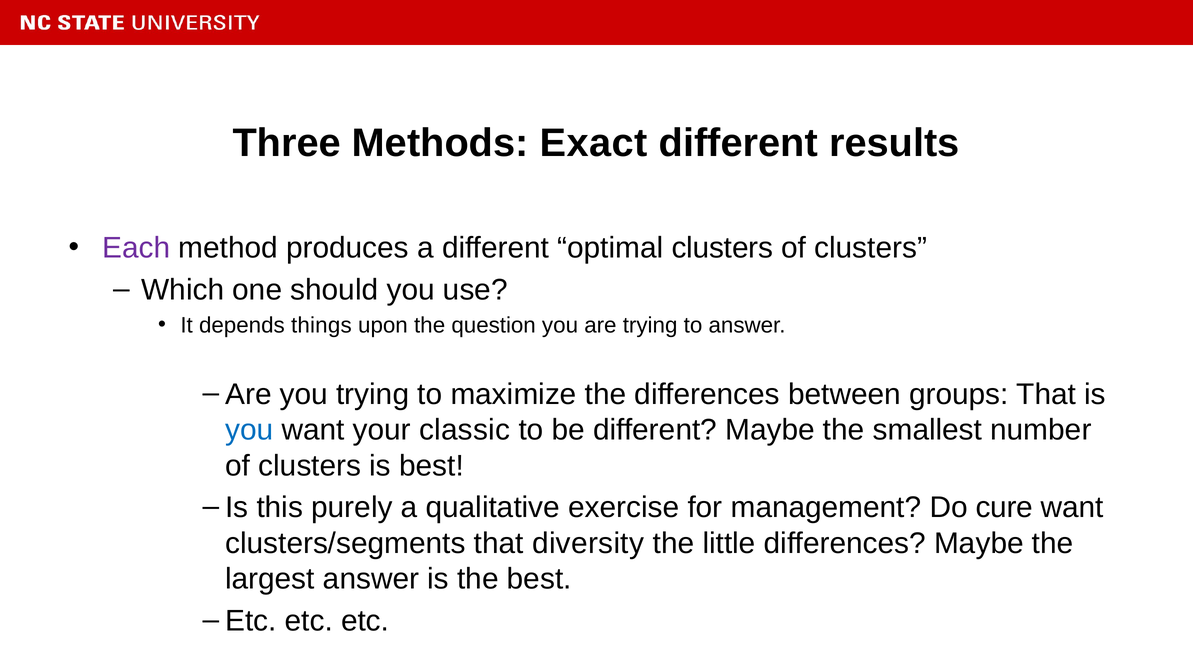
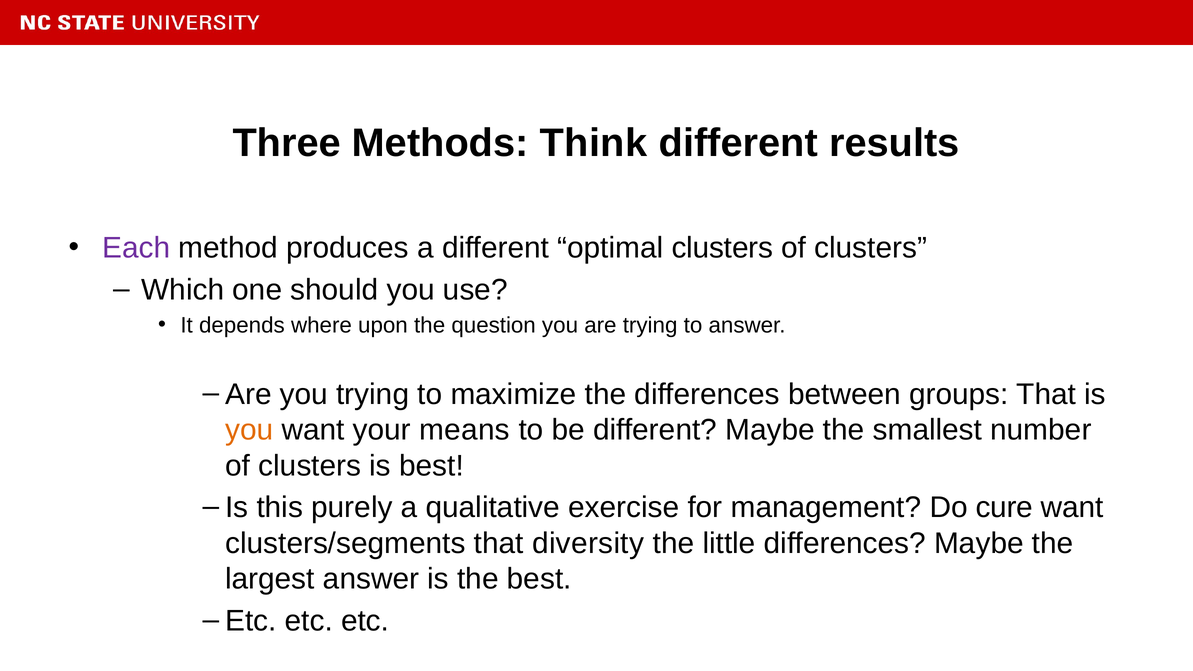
Exact: Exact -> Think (593, 143)
things: things -> where (321, 325)
you colour: blue -> orange (249, 430)
classic: classic -> means (465, 430)
